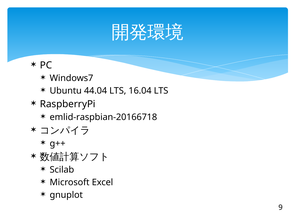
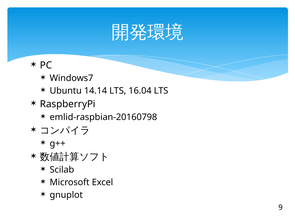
44.04: 44.04 -> 14.14 (96, 91)
emlid-raspbian-20166718: emlid-raspbian-20166718 -> emlid-raspbian-20160798 (103, 117)
